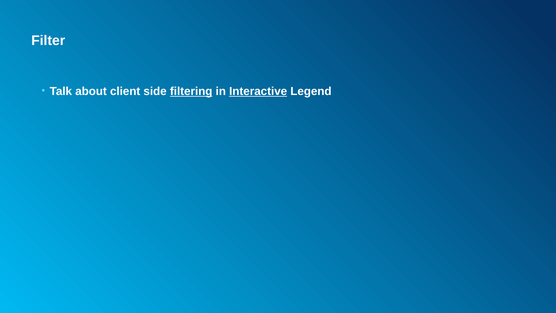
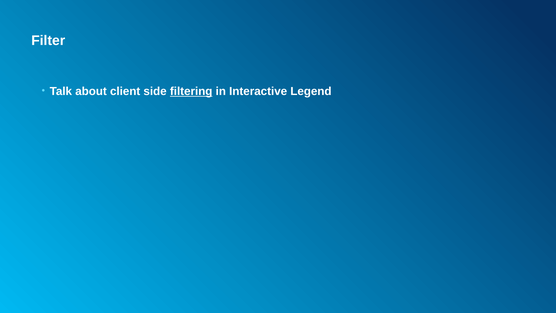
Interactive underline: present -> none (258, 91)
